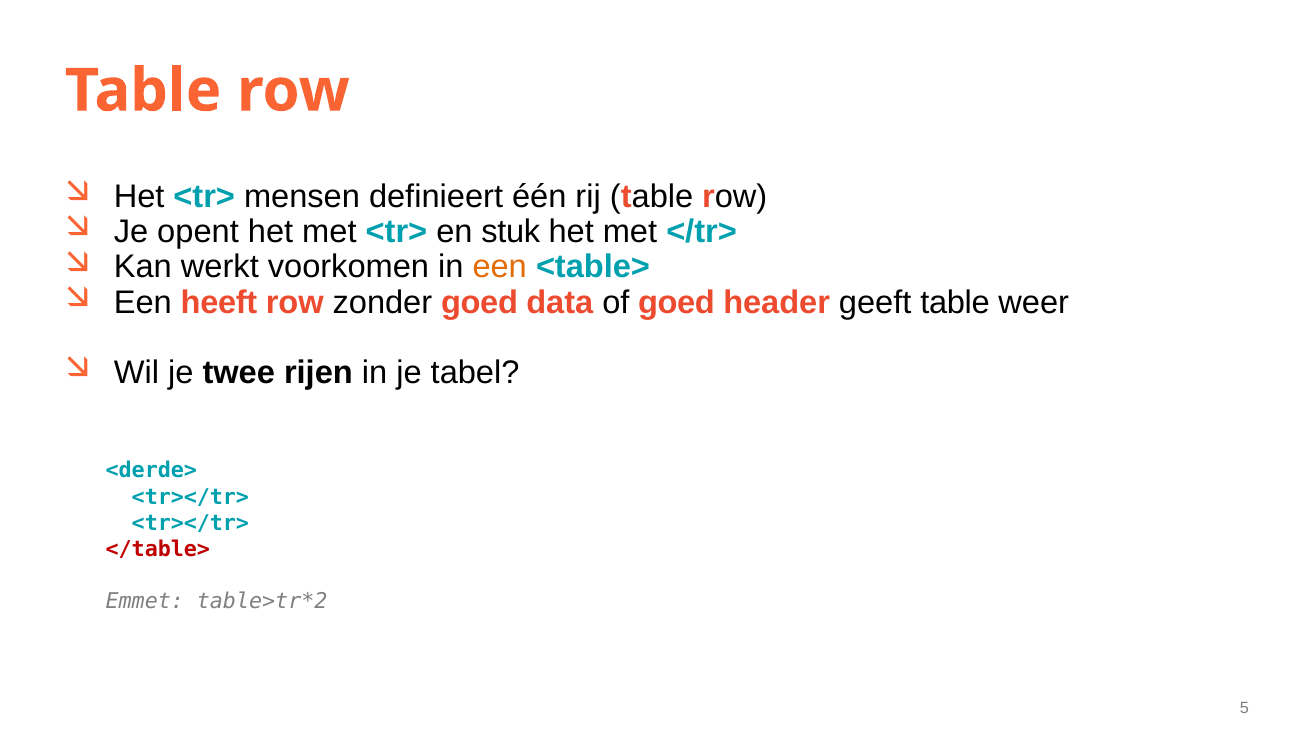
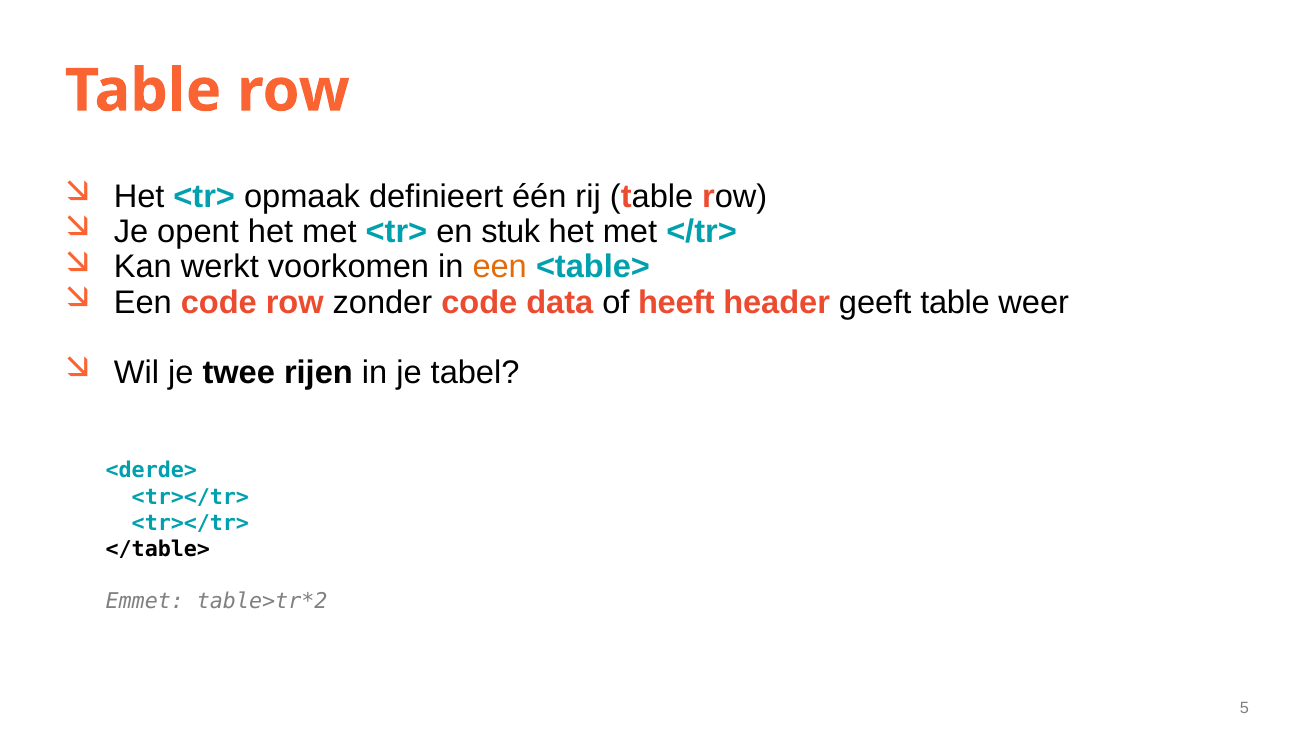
mensen: mensen -> opmaak (302, 197)
Een heeft: heeft -> code (219, 302)
zonder goed: goed -> code (479, 302)
of goed: goed -> heeft (676, 302)
</table> colour: red -> black (158, 549)
